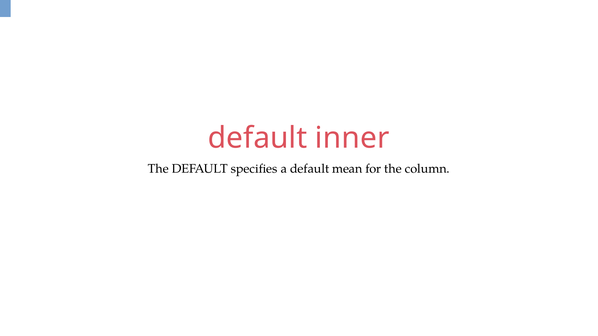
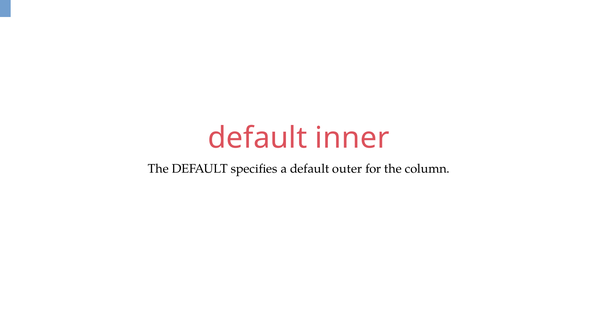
mean: mean -> outer (347, 169)
